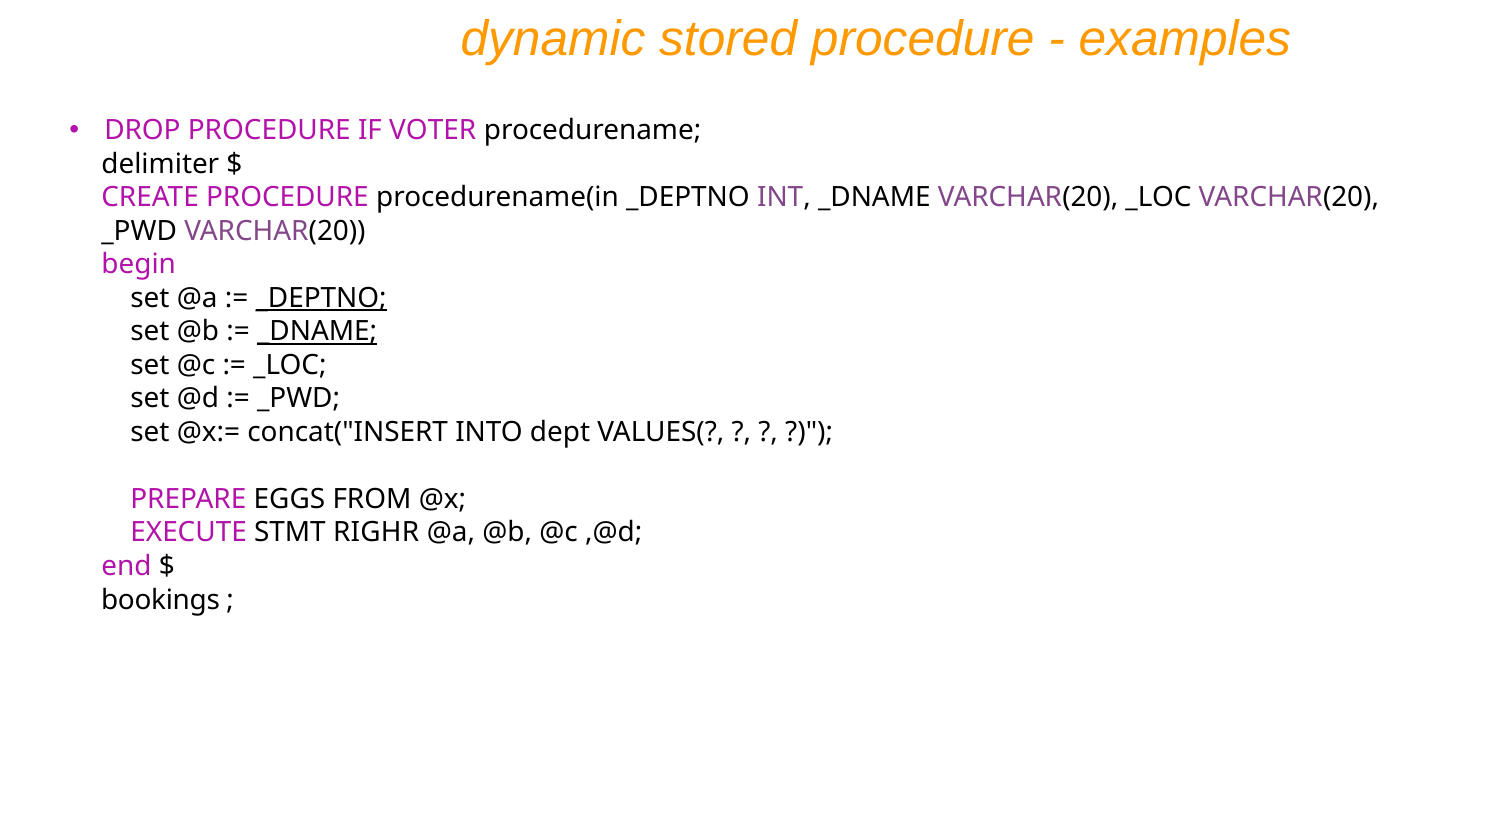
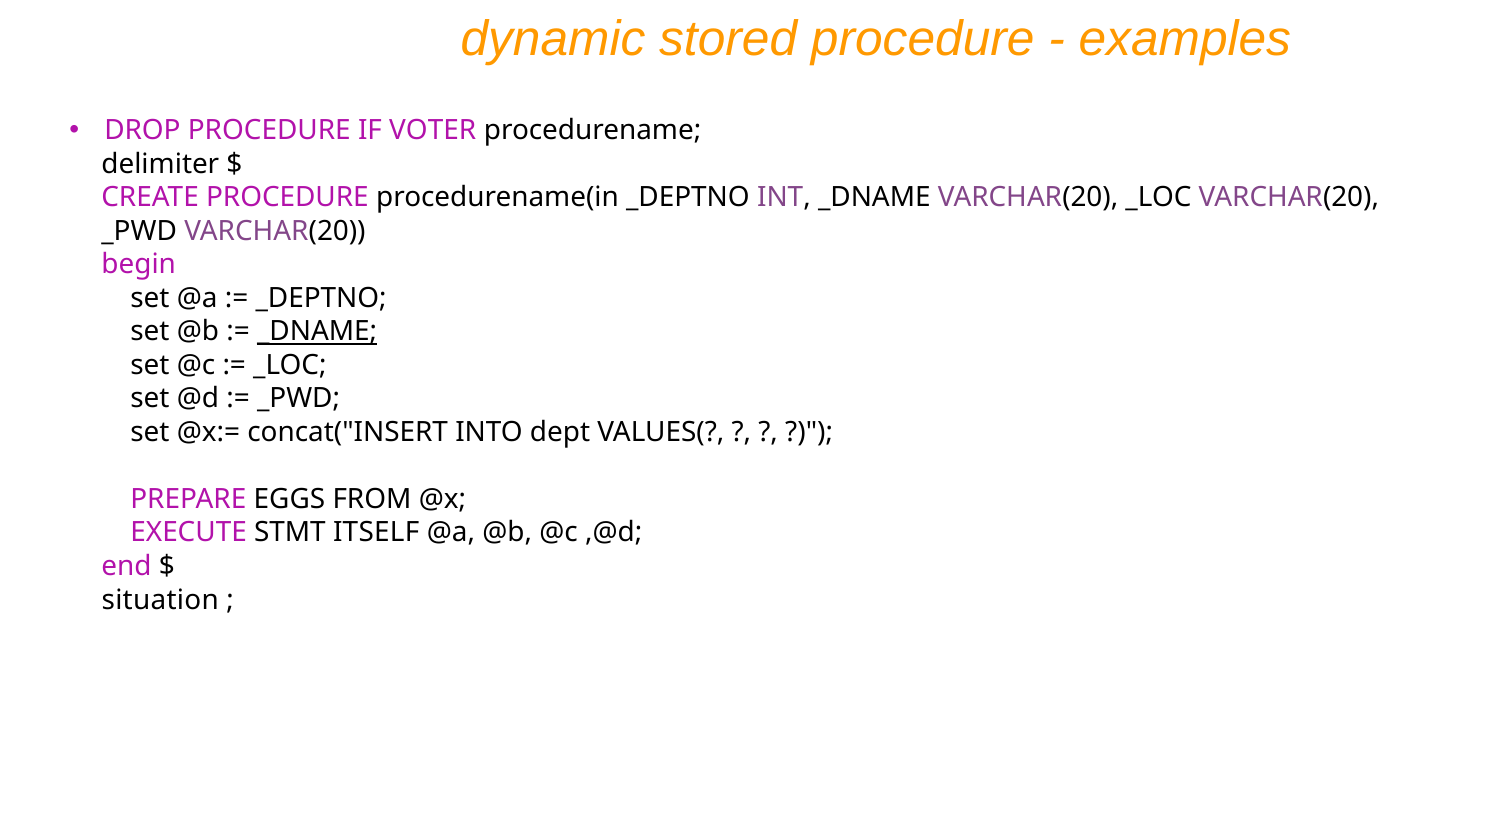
_DEPTNO underline: present -> none (321, 298)
RIGHR: RIGHR -> ITSELF (376, 532)
bookings: bookings -> situation (160, 599)
